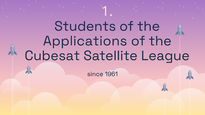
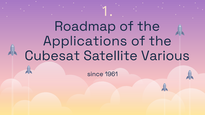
Students: Students -> Roadmap (85, 26)
League: League -> Various (165, 56)
